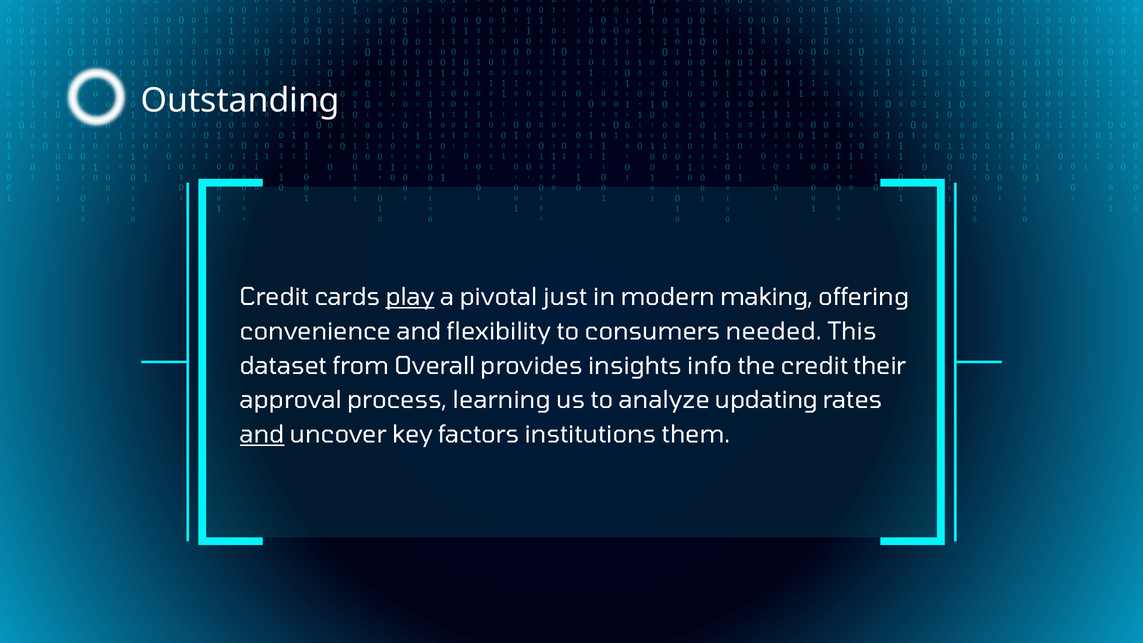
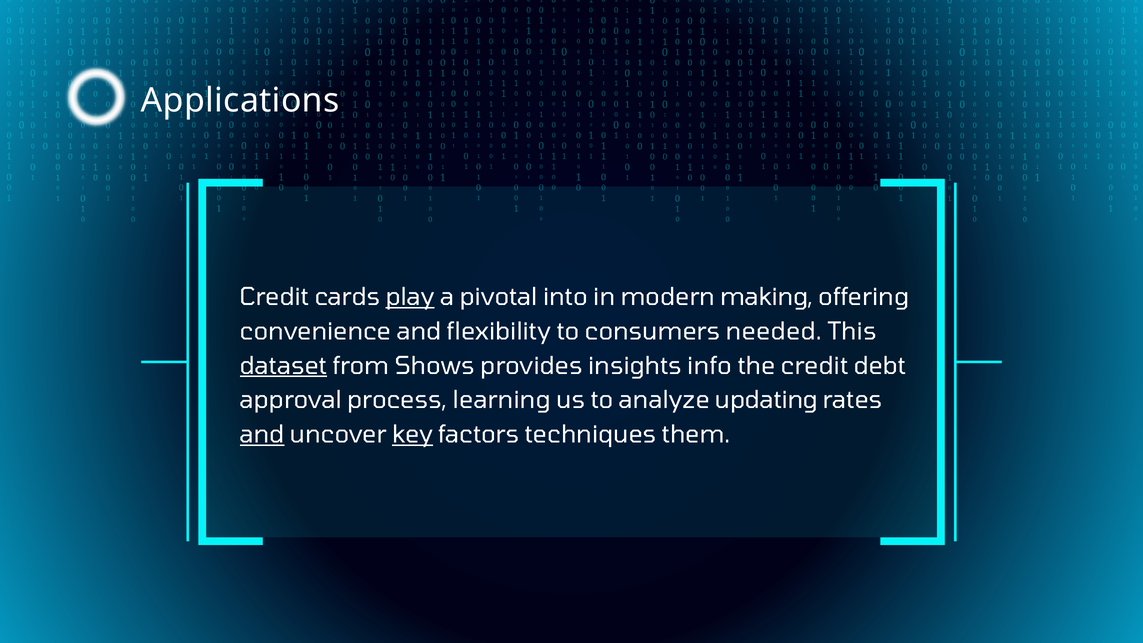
Outstanding: Outstanding -> Applications (240, 101)
just: just -> into (566, 297)
dataset underline: none -> present (284, 366)
Overall: Overall -> Shows (435, 366)
their: their -> debt (880, 366)
key underline: none -> present (413, 435)
institutions: institutions -> techniques (591, 435)
